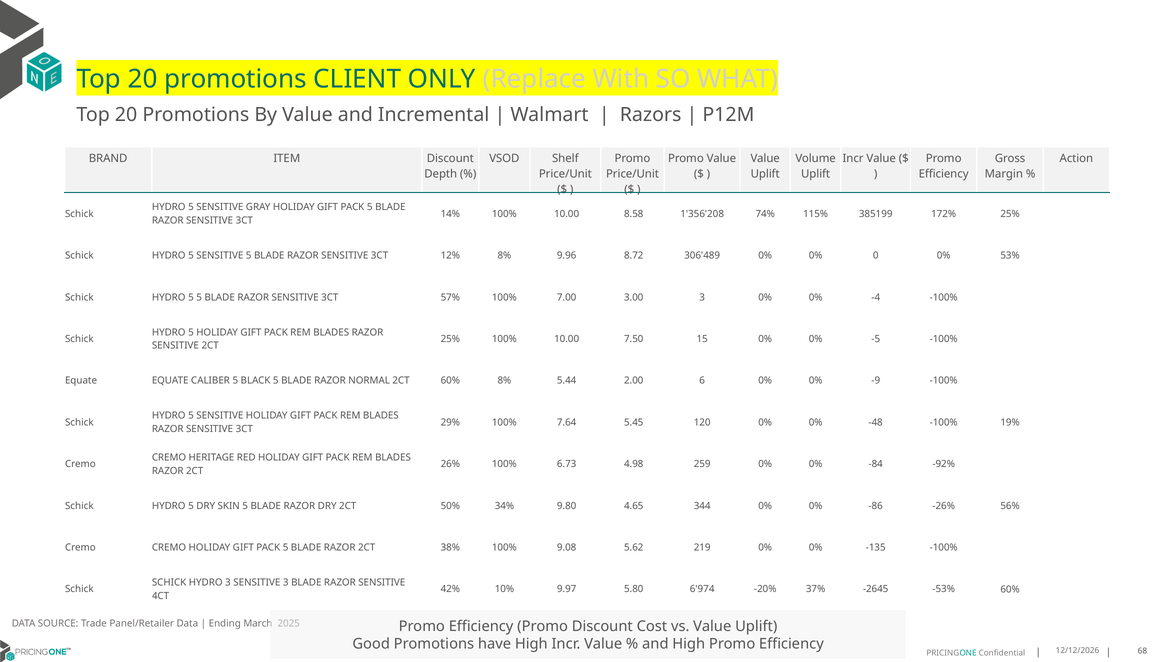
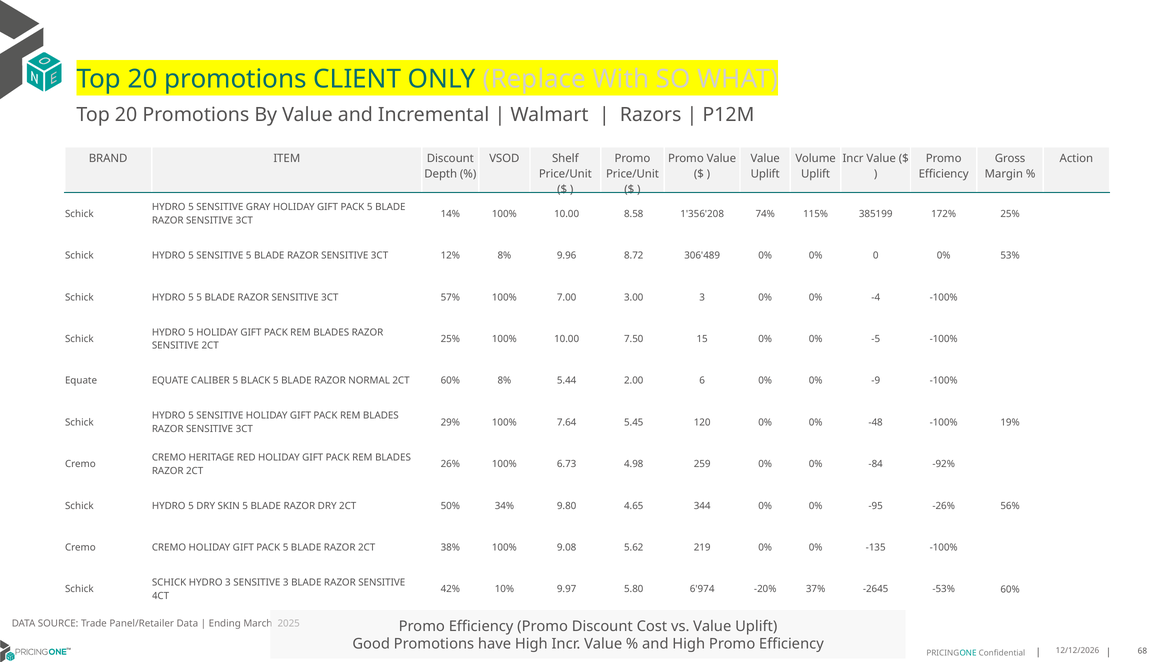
-86: -86 -> -95 (876, 505)
